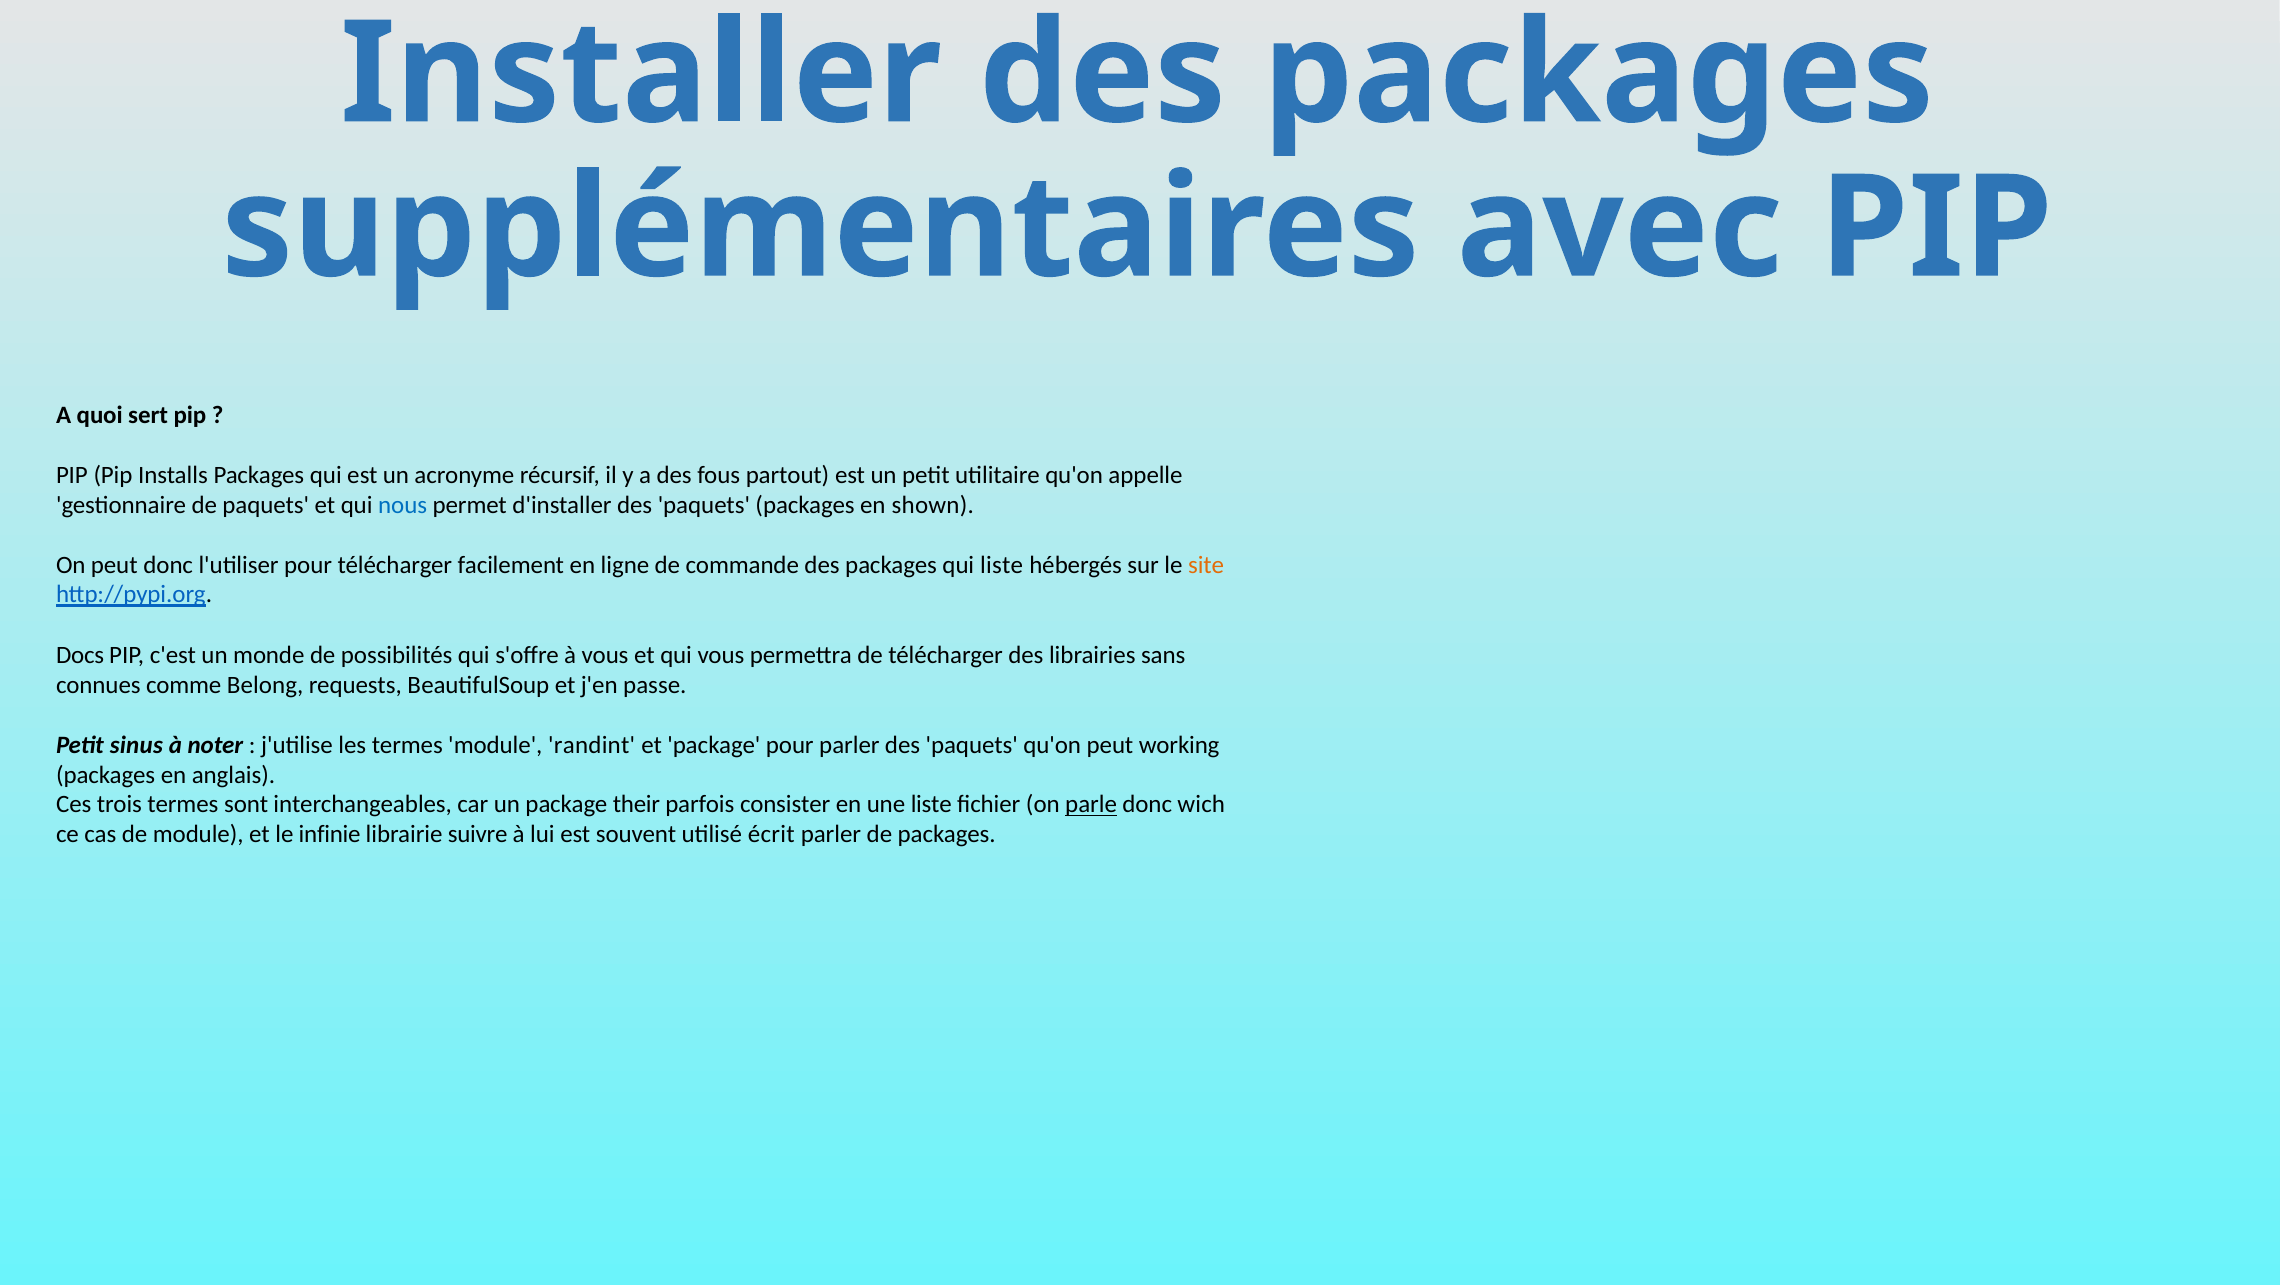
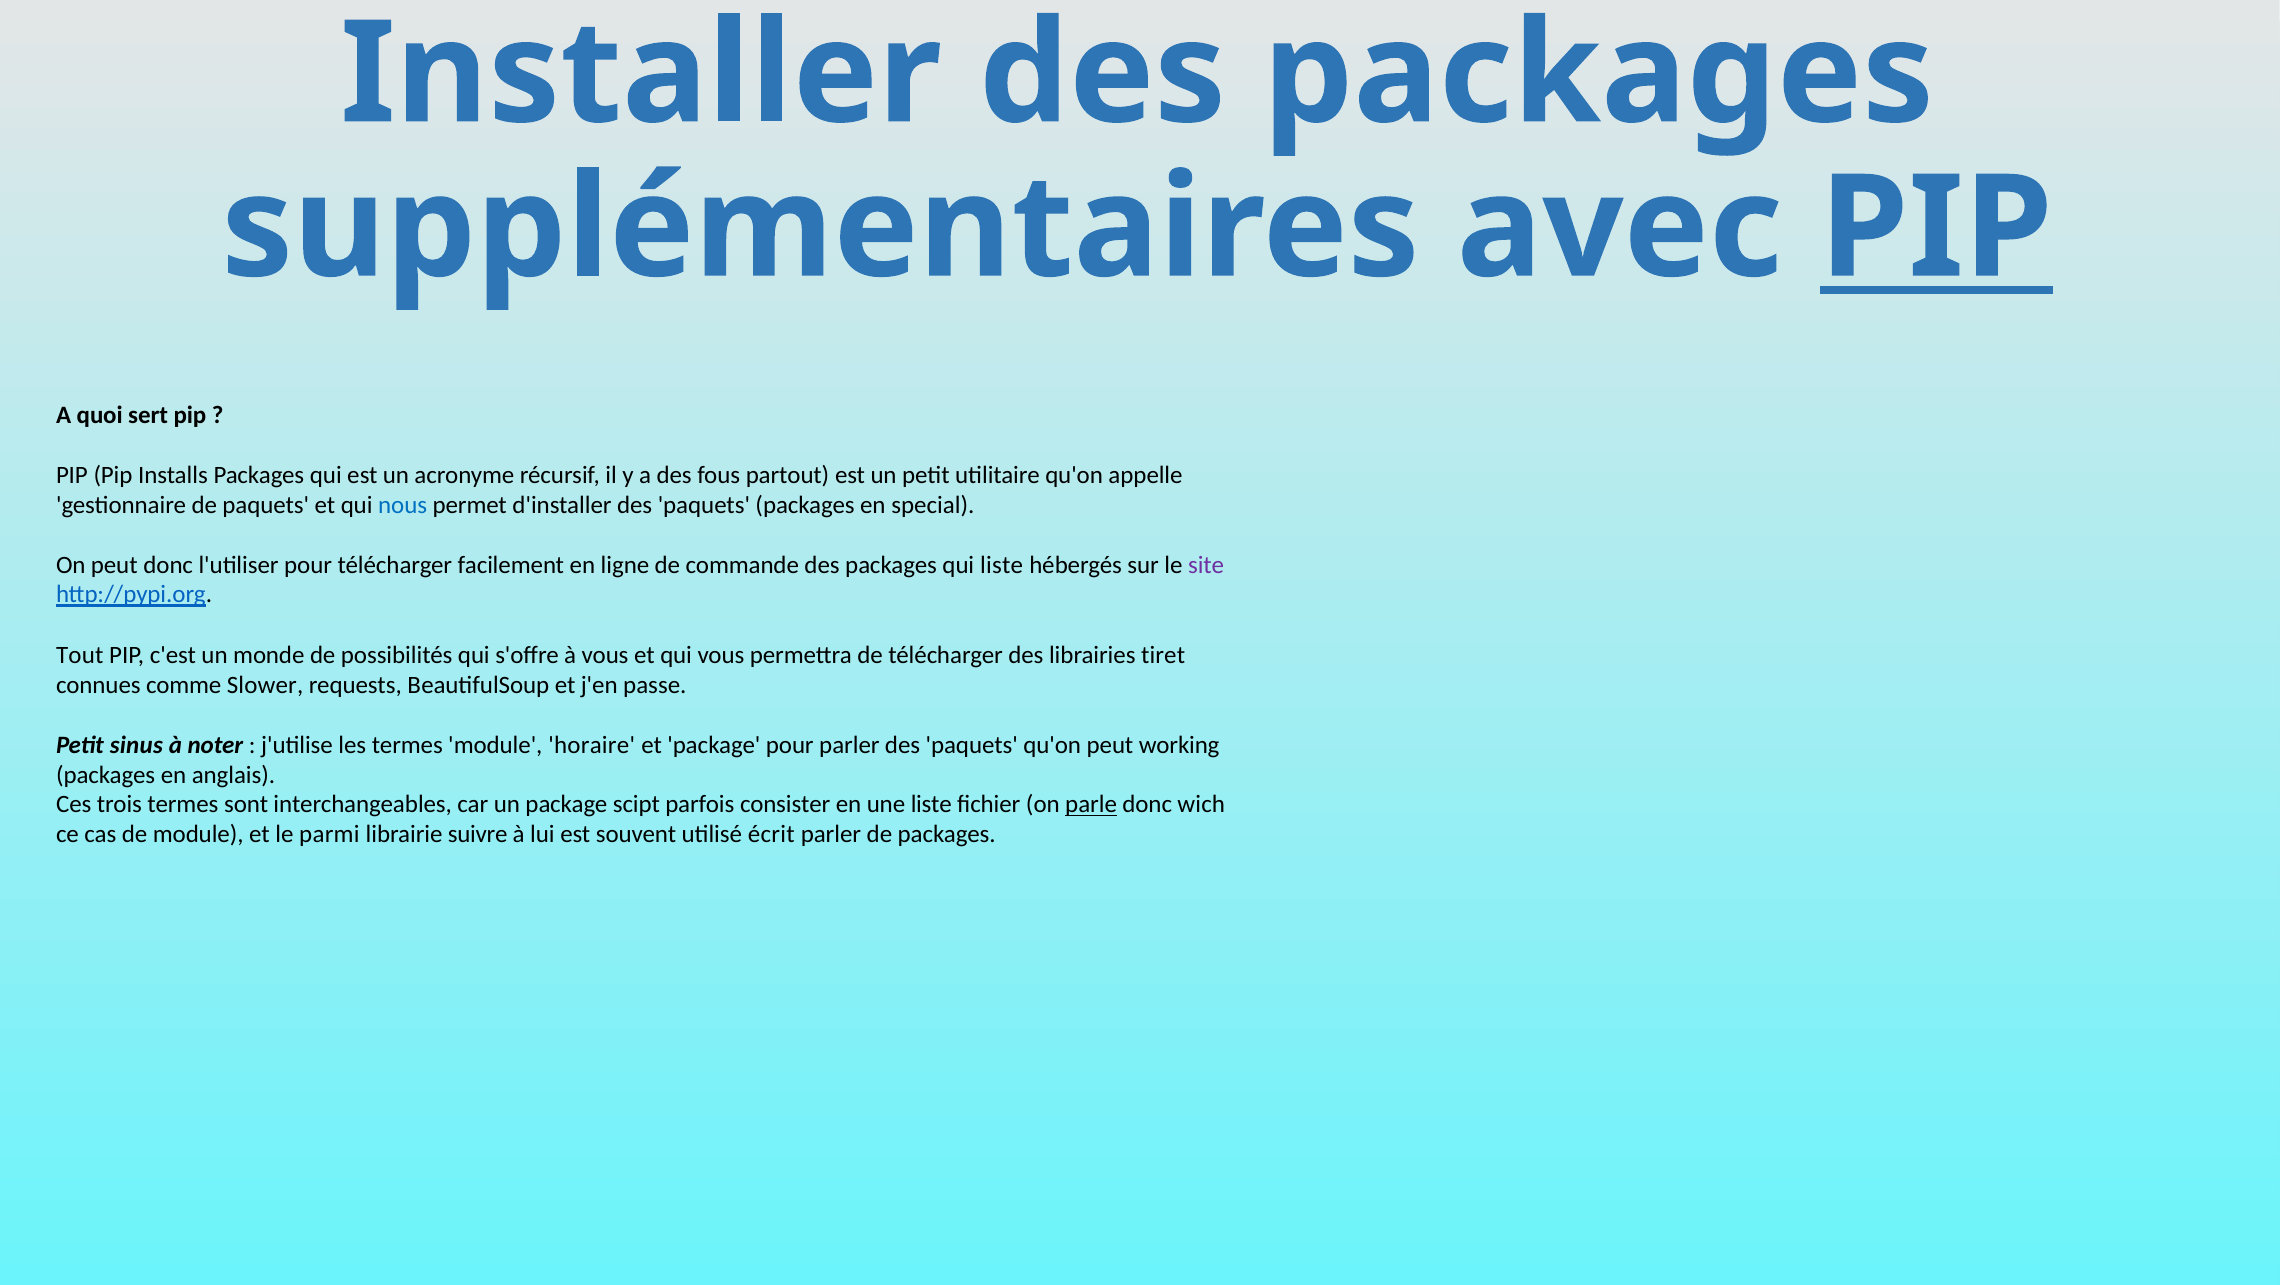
PIP underline: none -> present (1936, 229)
shown: shown -> special (933, 505)
site colour: orange -> purple (1206, 565)
Docs: Docs -> Tout (80, 655)
sans: sans -> tiret (1163, 655)
Belong: Belong -> Slower (265, 685)
randint: randint -> horaire (592, 745)
their: their -> scipt (636, 805)
infinie: infinie -> parmi (329, 835)
